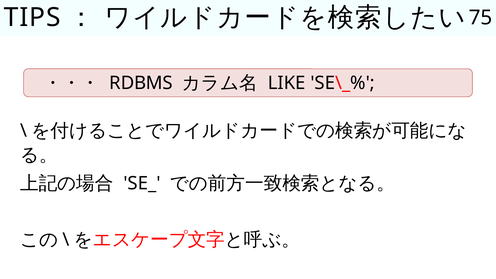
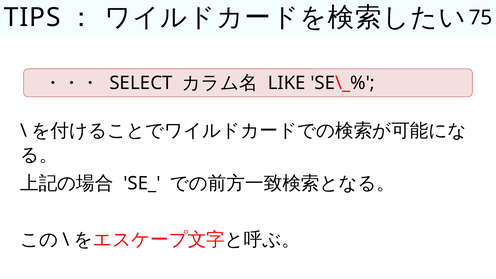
RDBMS: RDBMS -> SELECT (141, 83)
